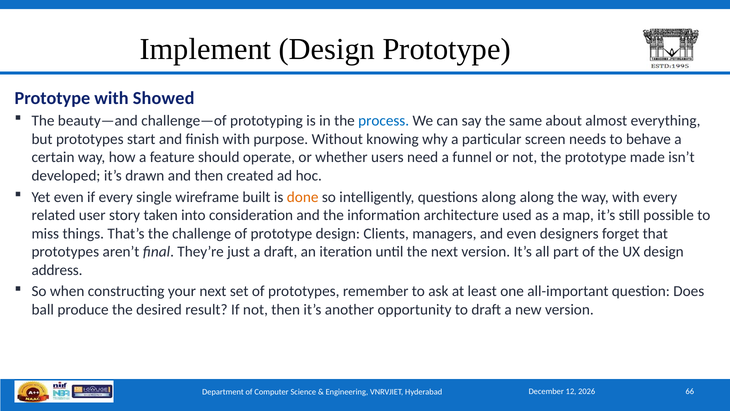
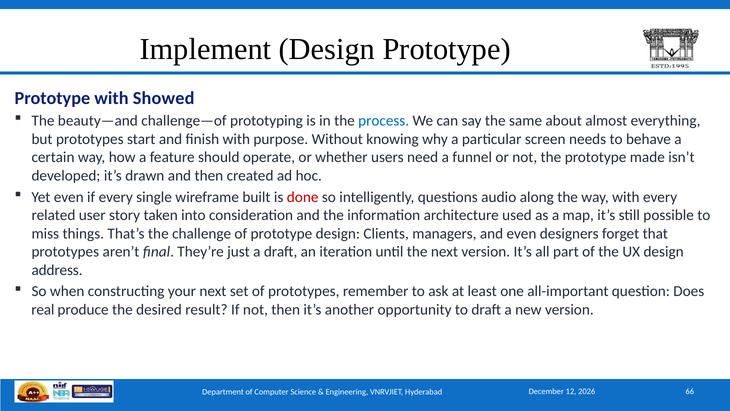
done colour: orange -> red (303, 197)
questions along: along -> audio (499, 197)
ball: ball -> real (43, 309)
